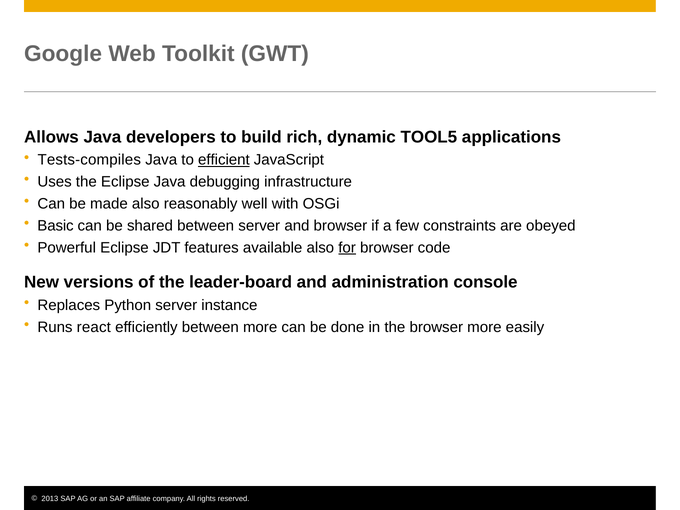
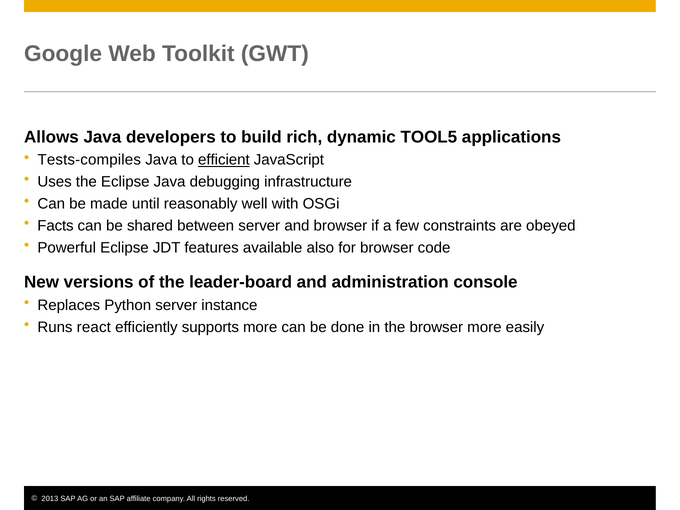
made also: also -> until (146, 204)
Basic: Basic -> Facts (56, 226)
for underline: present -> none (347, 248)
efficiently between: between -> supports (210, 327)
